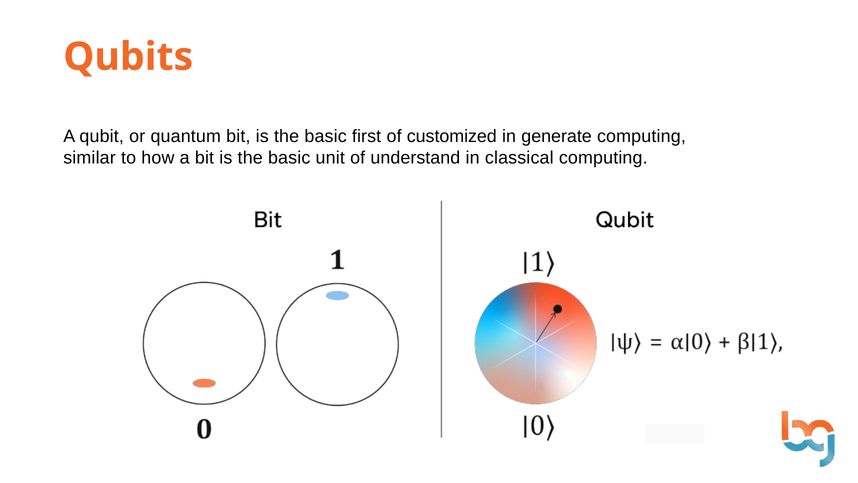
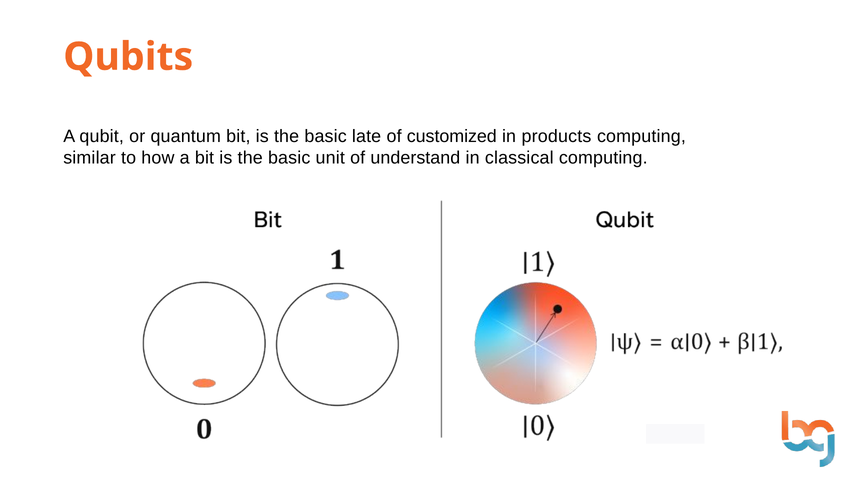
first: first -> late (367, 136)
generate: generate -> products (556, 136)
